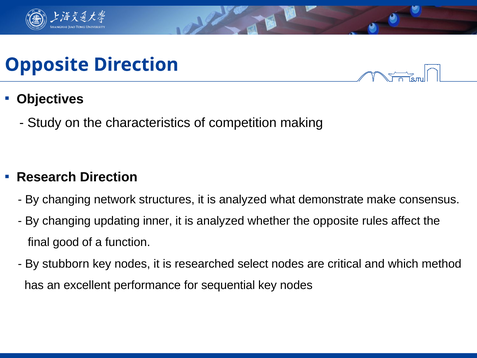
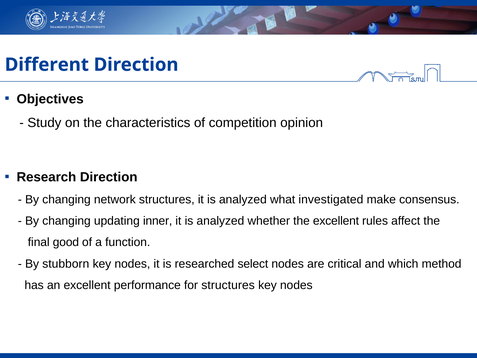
Opposite: Opposite -> Different (47, 65)
making: making -> opinion (302, 123)
demonstrate: demonstrate -> investigated (331, 199)
the opposite: opposite -> excellent (336, 221)
for sequential: sequential -> structures (228, 285)
